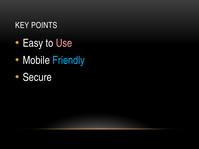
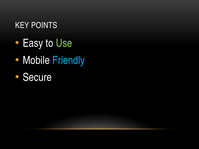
Use colour: pink -> light green (64, 43)
